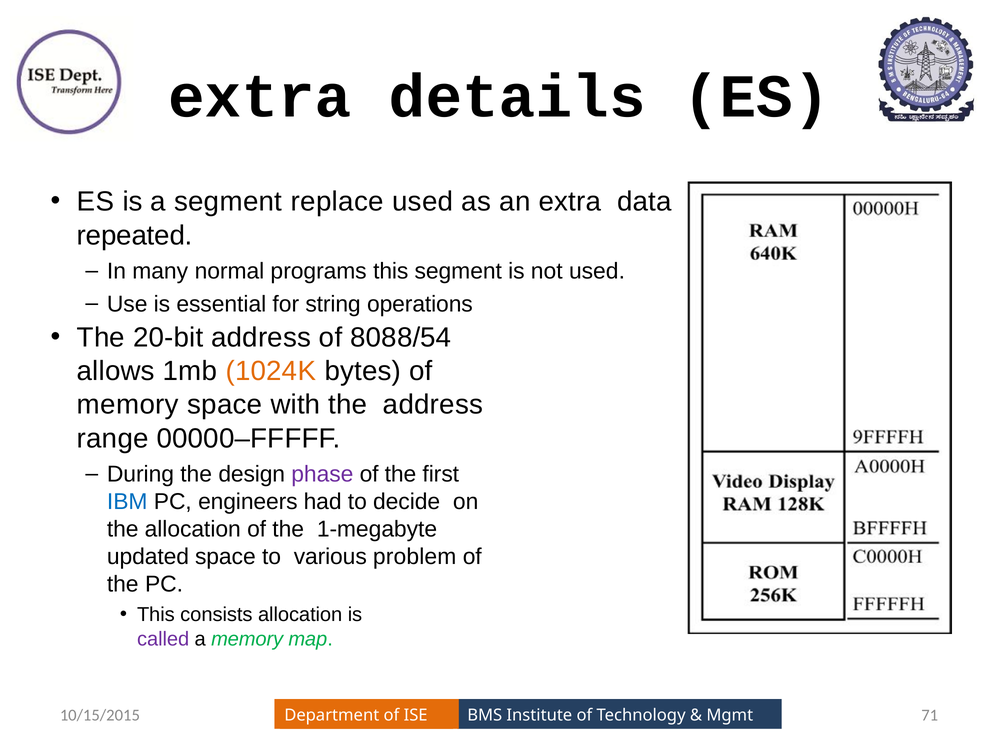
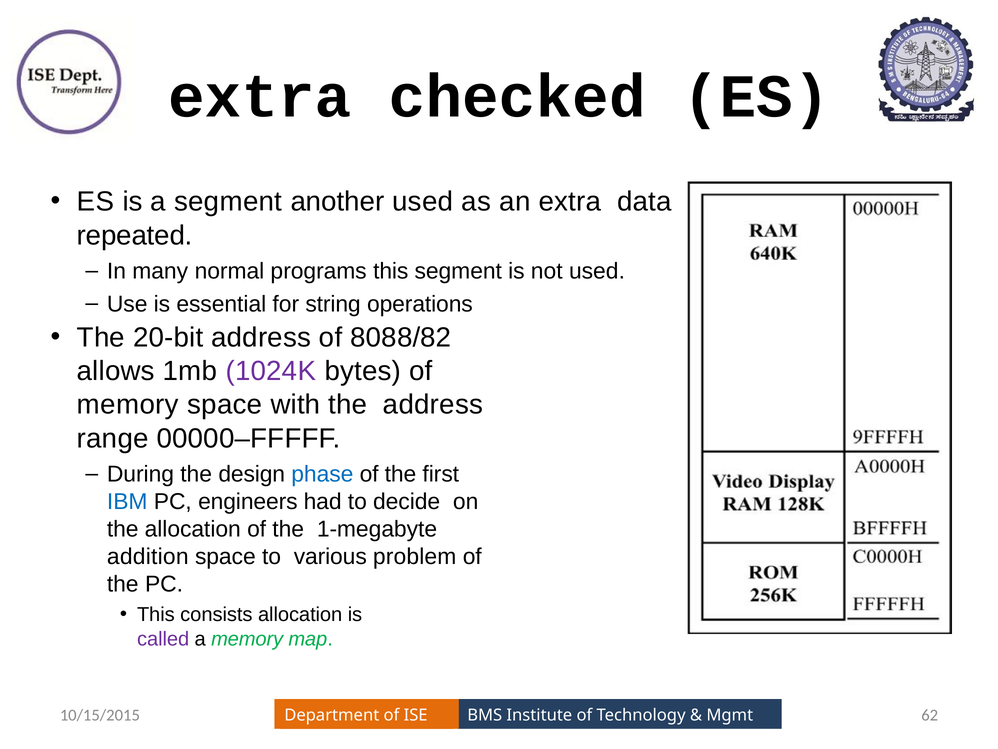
details: details -> checked (517, 97)
replace: replace -> another (337, 202)
8088/54: 8088/54 -> 8088/82 (401, 337)
1024K colour: orange -> purple (271, 371)
phase colour: purple -> blue (322, 474)
updated: updated -> addition (148, 556)
71: 71 -> 62 (930, 715)
